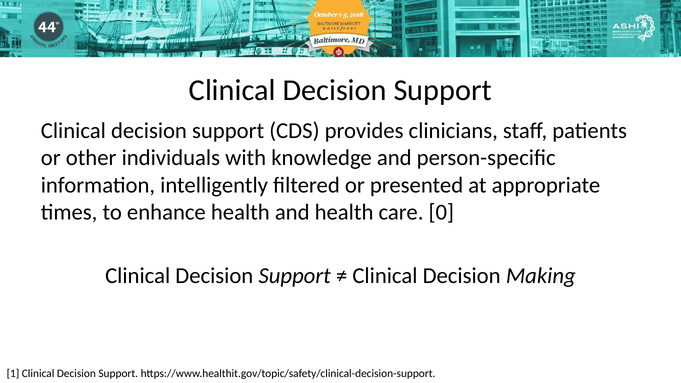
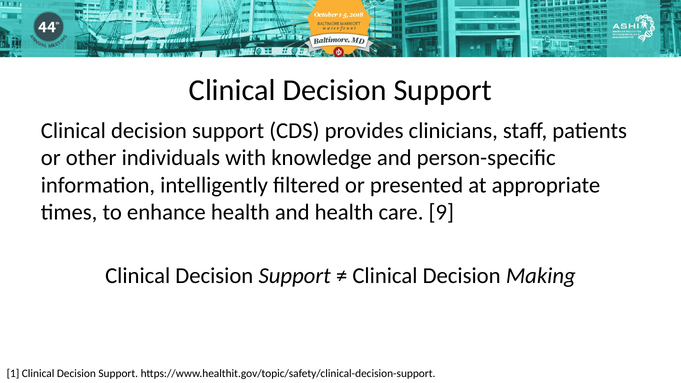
0: 0 -> 9 (441, 212)
